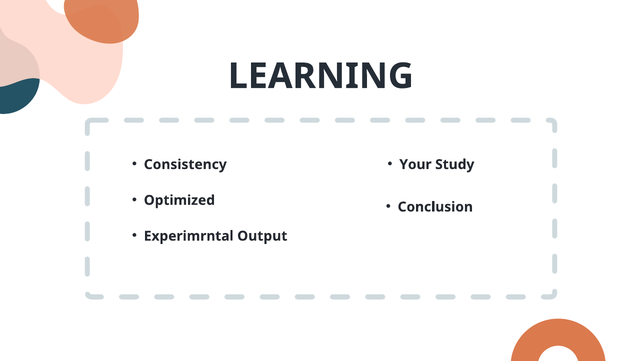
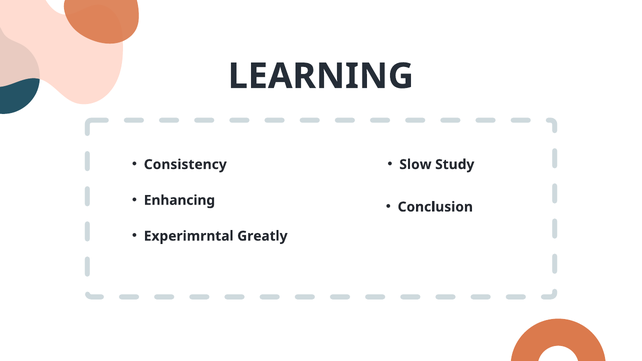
Your: Your -> Slow (415, 165)
Optimized: Optimized -> Enhancing (179, 200)
Output: Output -> Greatly (262, 236)
